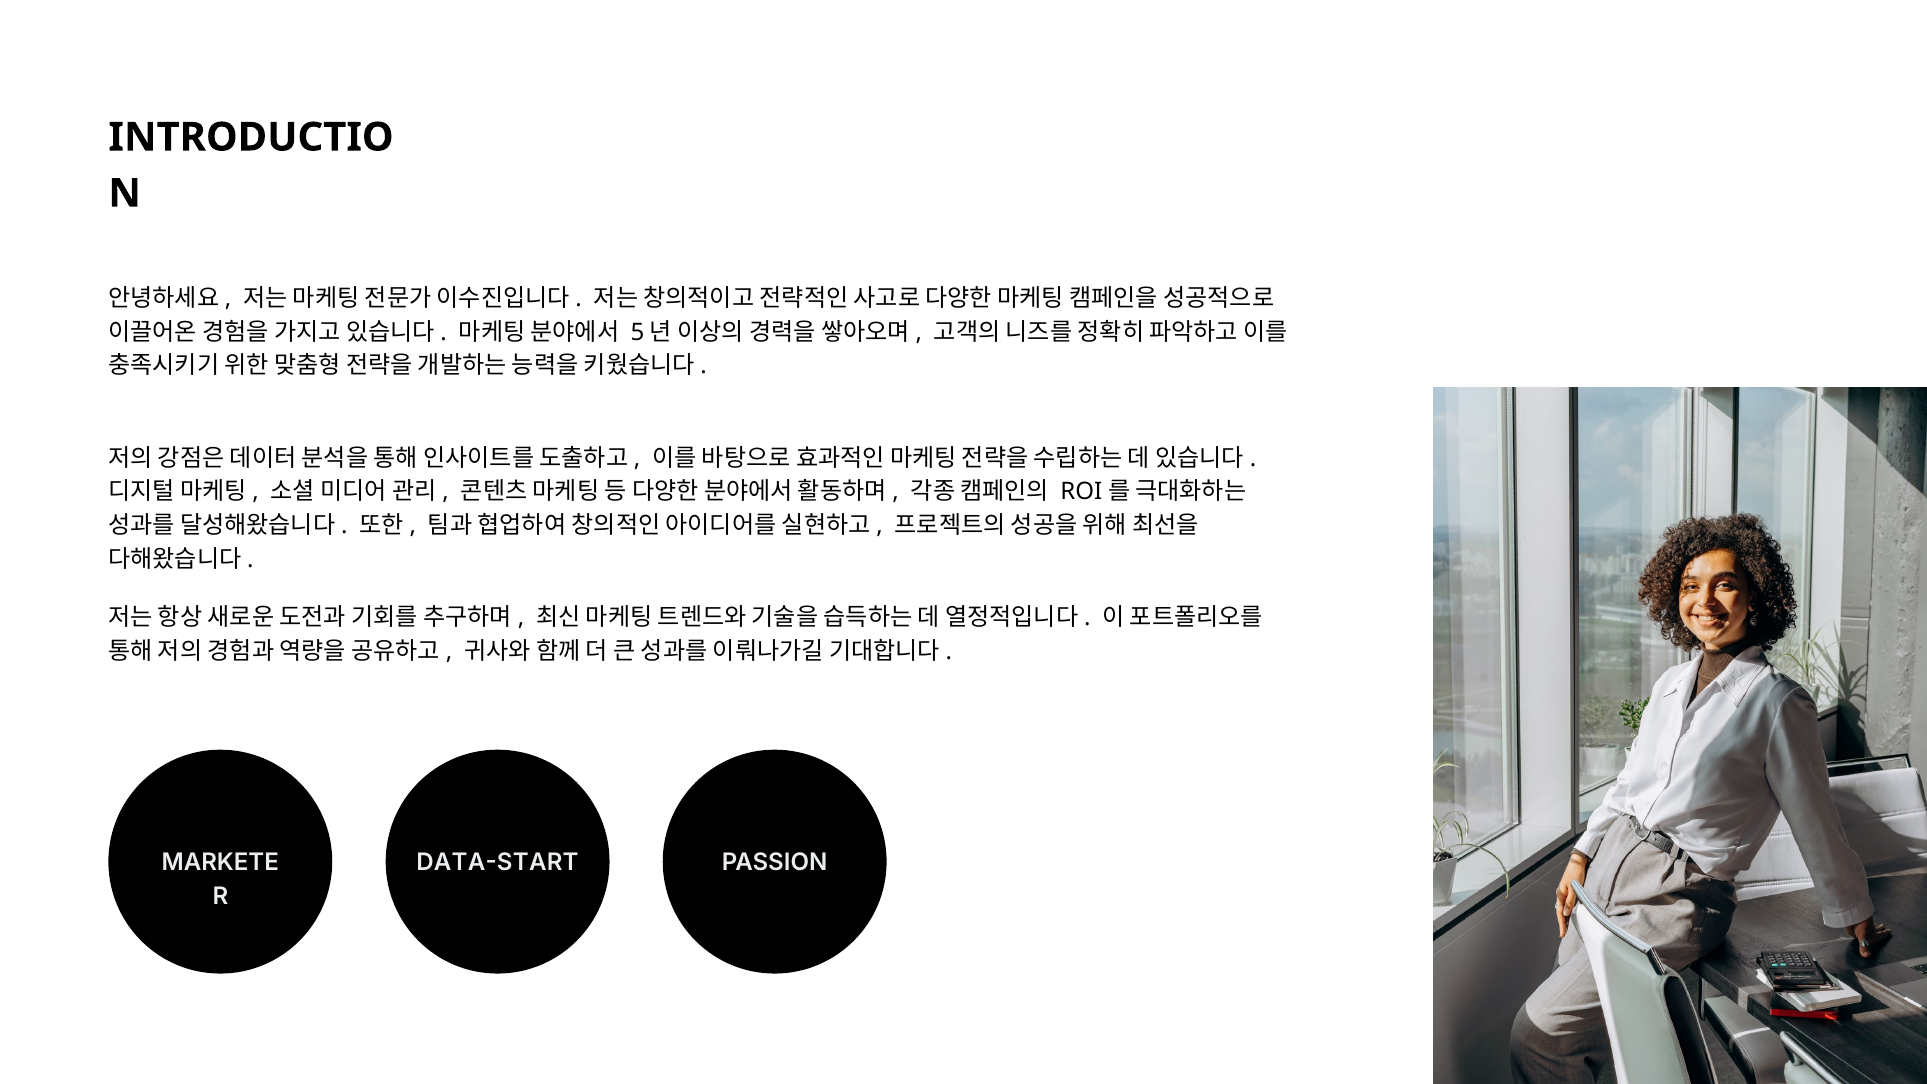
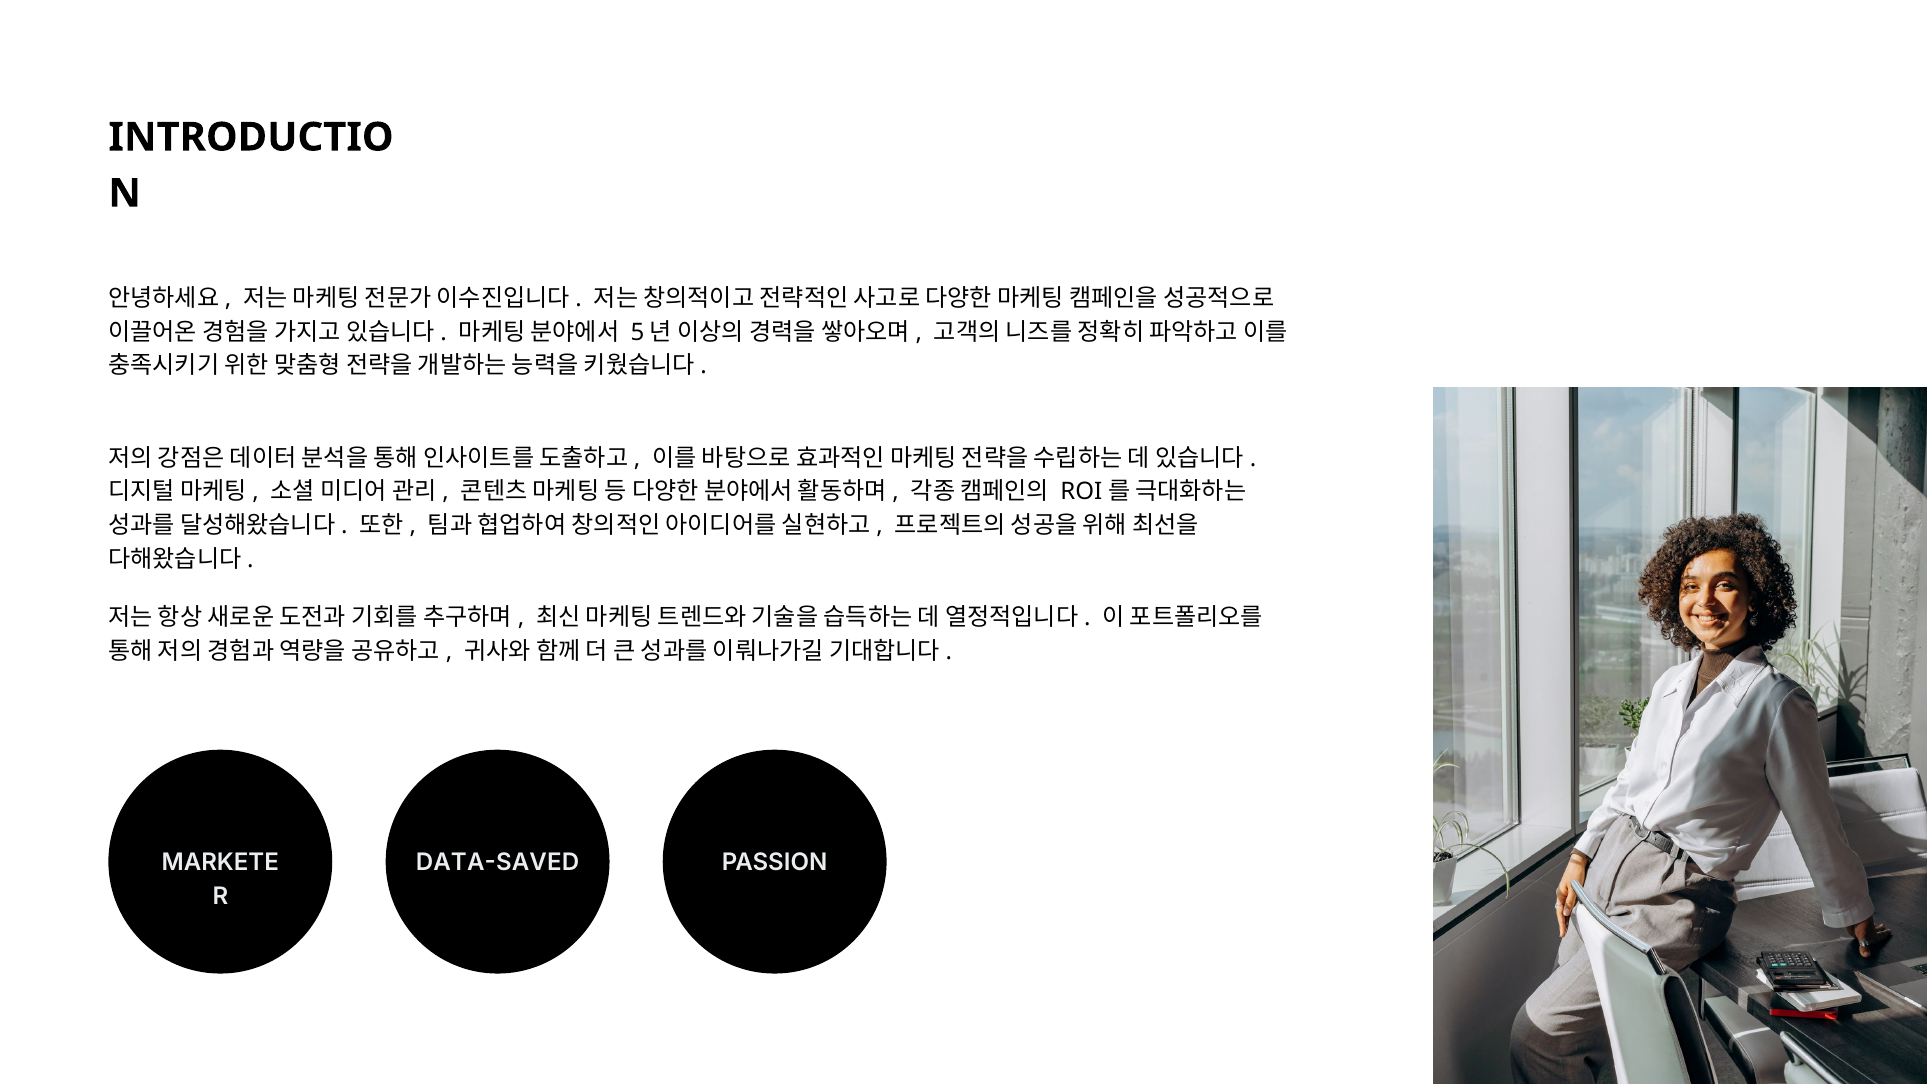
DATA-START: DATA-START -> DATA-SAVED (498, 863)
